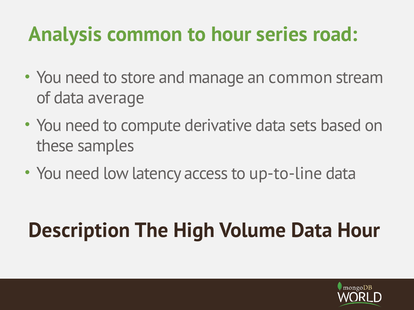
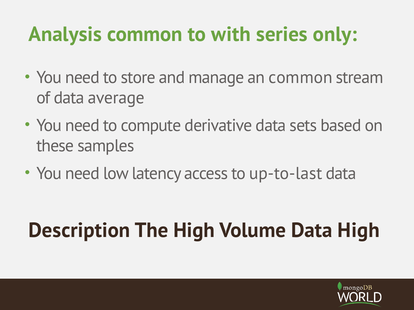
to hour: hour -> with (231, 34)
road: road -> only (335, 34)
up-to-line: up-to-line -> up-to-last (286, 174)
Data Hour: Hour -> High (359, 231)
